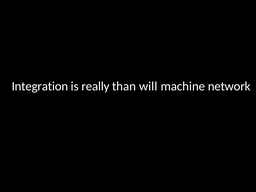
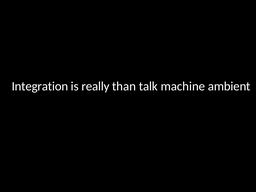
will: will -> talk (148, 86)
network: network -> ambient (229, 86)
